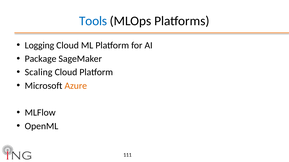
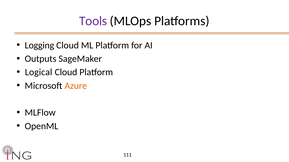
Tools colour: blue -> purple (93, 21)
Package: Package -> Outputs (41, 59)
Scaling: Scaling -> Logical (39, 72)
